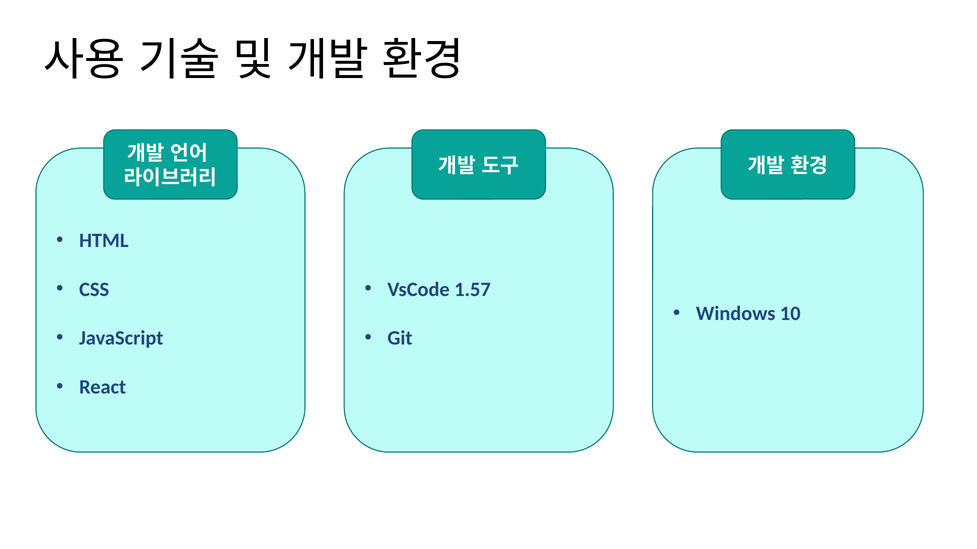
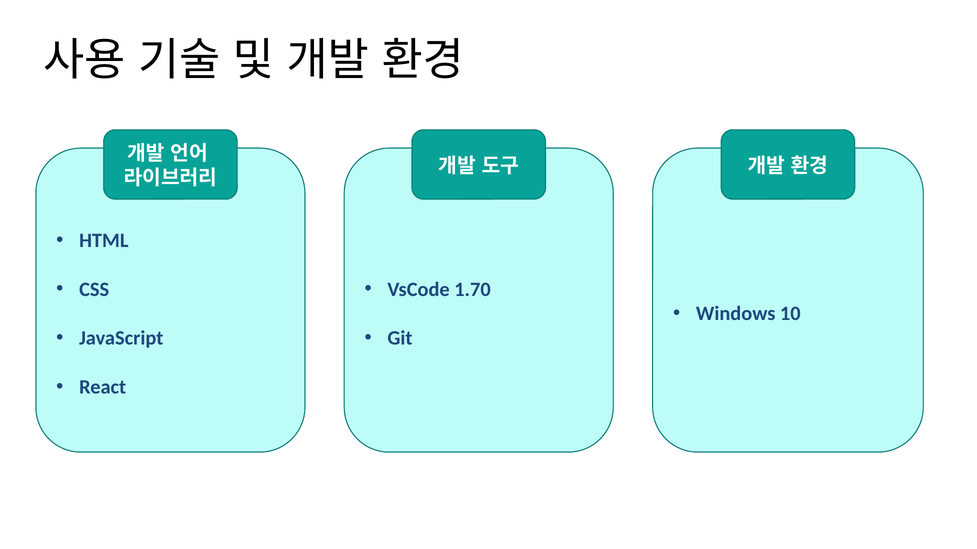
1.57: 1.57 -> 1.70 (473, 290)
